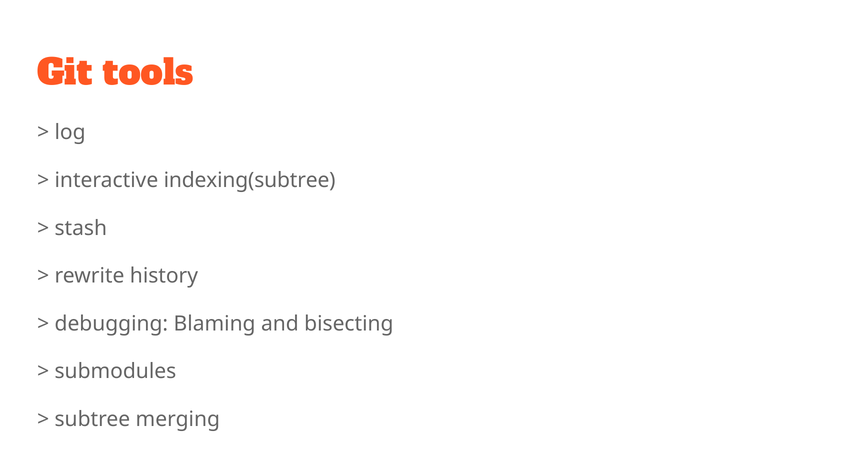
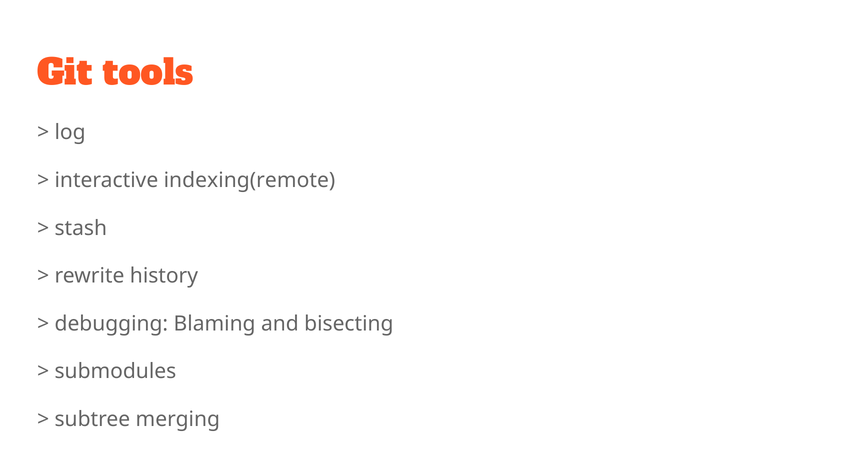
indexing(subtree: indexing(subtree -> indexing(remote (249, 180)
